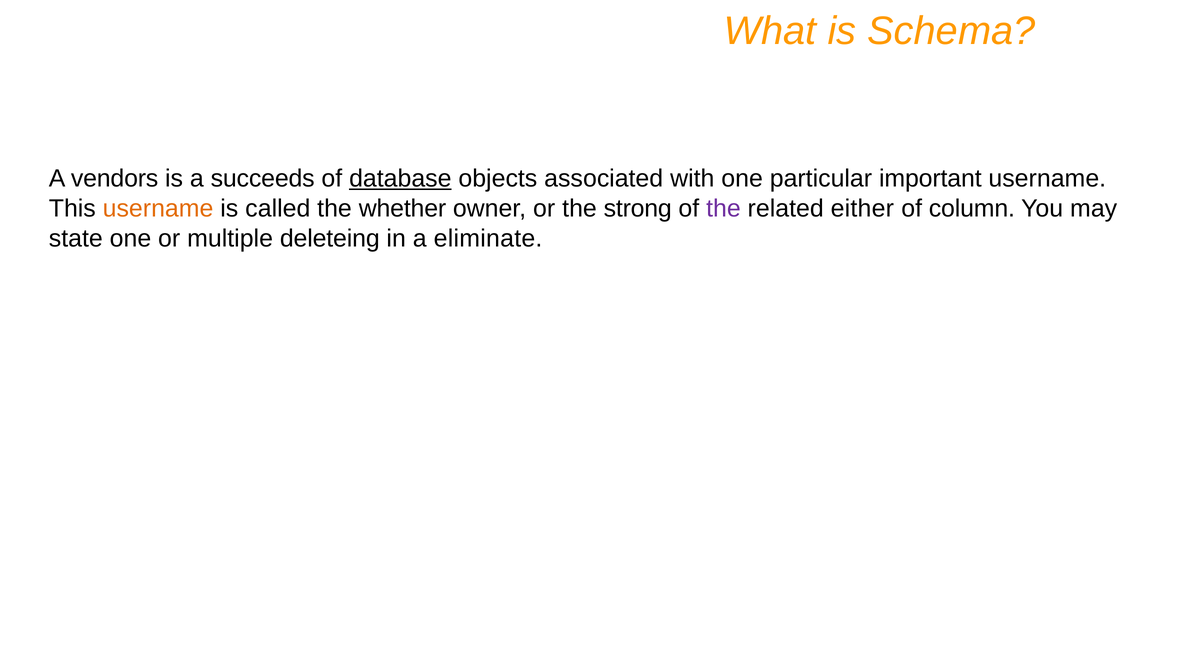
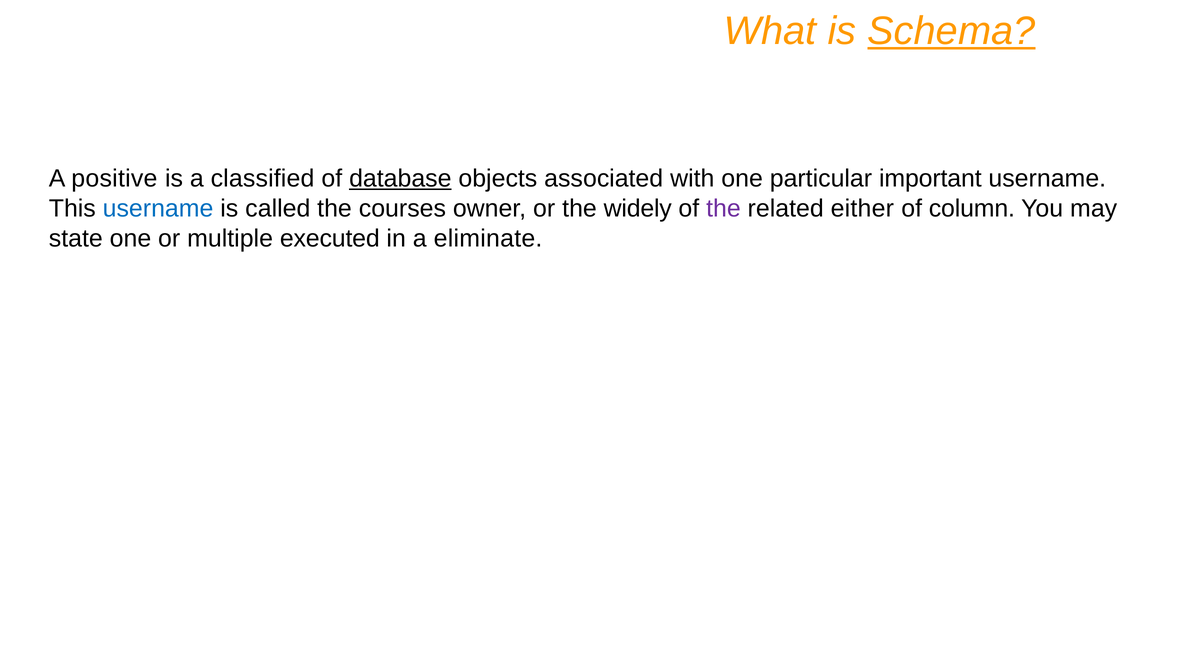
Schema underline: none -> present (951, 31)
vendors: vendors -> positive (114, 179)
succeeds: succeeds -> classified (263, 179)
username colour: orange -> blue (158, 208)
whether: whether -> courses (402, 208)
strong: strong -> widely (638, 208)
deleteing: deleteing -> executed (330, 238)
